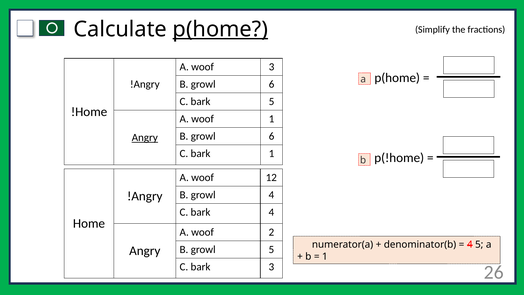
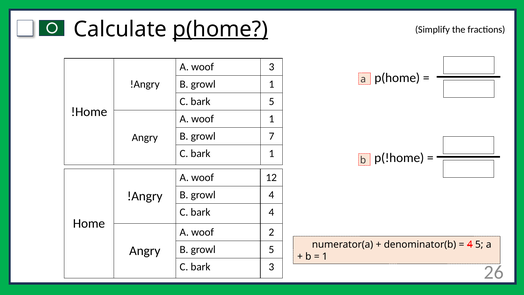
6: 6 -> 1 (272, 84)
6: 6 -> 7 (272, 136)
Angry underline: present -> none (145, 138)
